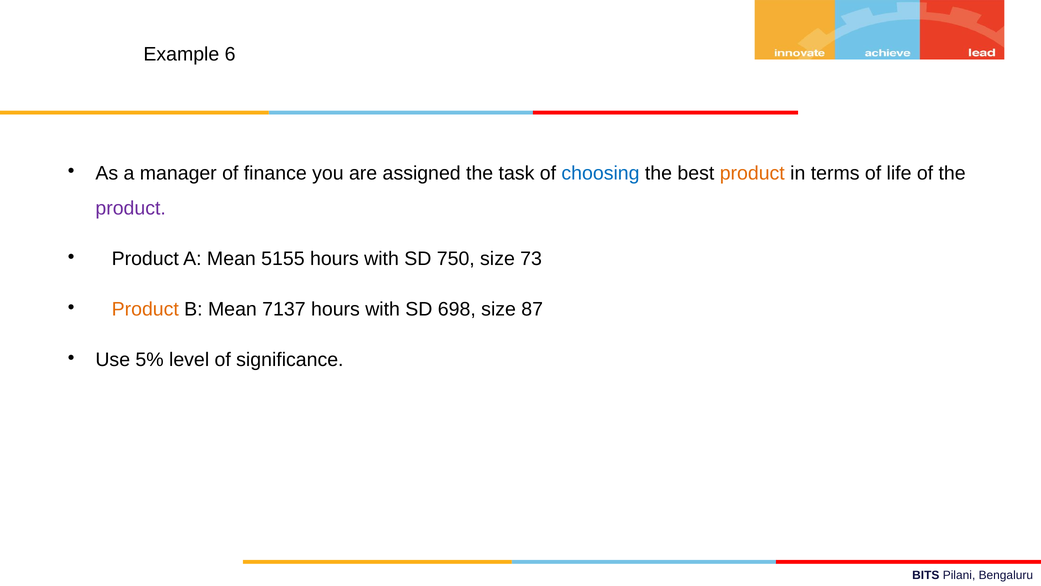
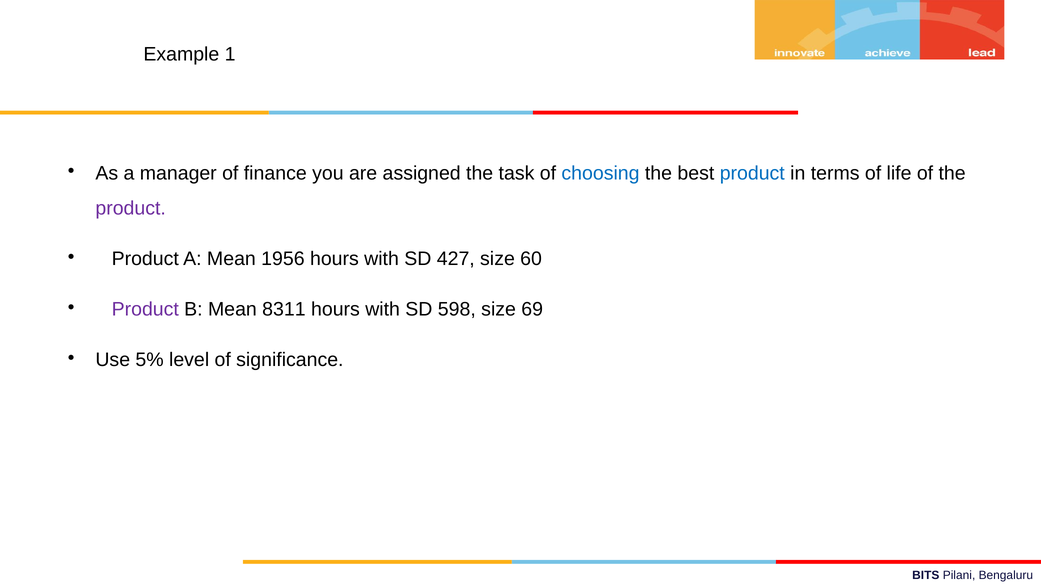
6: 6 -> 1 (230, 55)
product colour: orange -> blue (752, 173)
5155: 5155 -> 1956 (283, 259)
750: 750 -> 427 (456, 259)
73: 73 -> 60 (531, 259)
Product colour: orange -> purple (145, 309)
7137: 7137 -> 8311 (284, 309)
698: 698 -> 598 (457, 309)
87: 87 -> 69 (532, 309)
